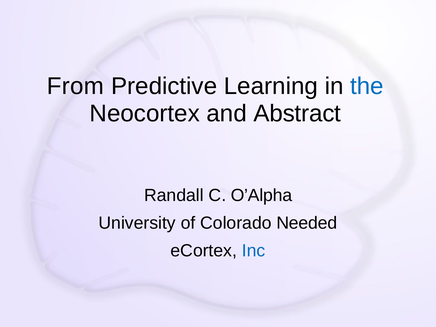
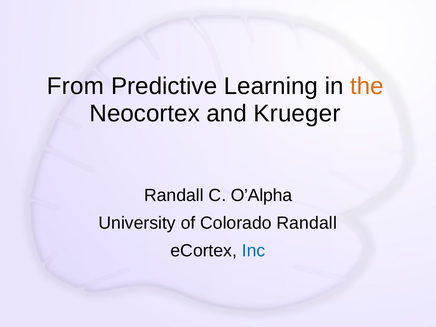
the colour: blue -> orange (367, 86)
Abstract: Abstract -> Krueger (297, 114)
Colorado Needed: Needed -> Randall (307, 223)
